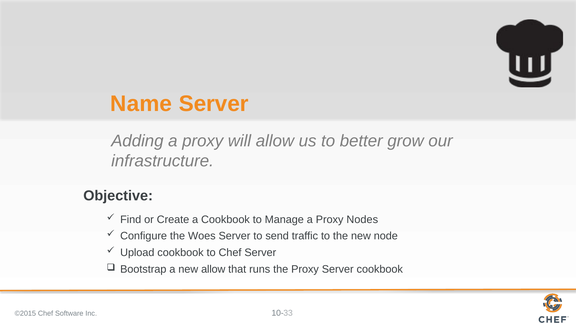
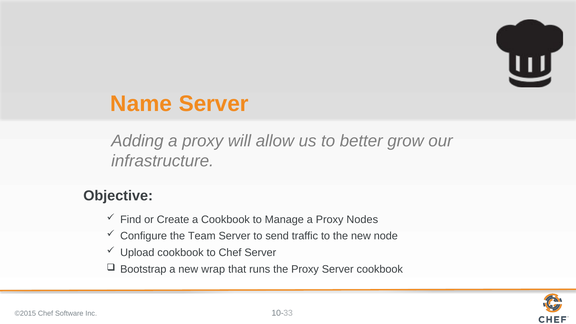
Woes: Woes -> Team (202, 236)
new allow: allow -> wrap (213, 269)
